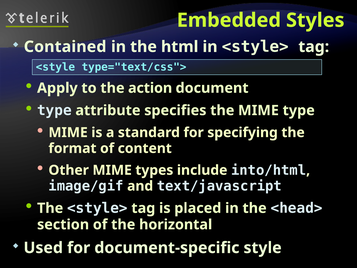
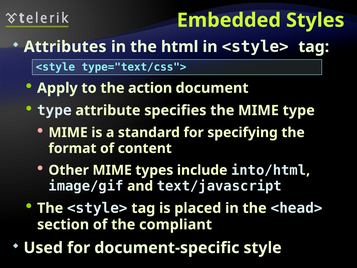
Contained: Contained -> Attributes (65, 47)
horizontal: horizontal -> compliant (176, 224)
